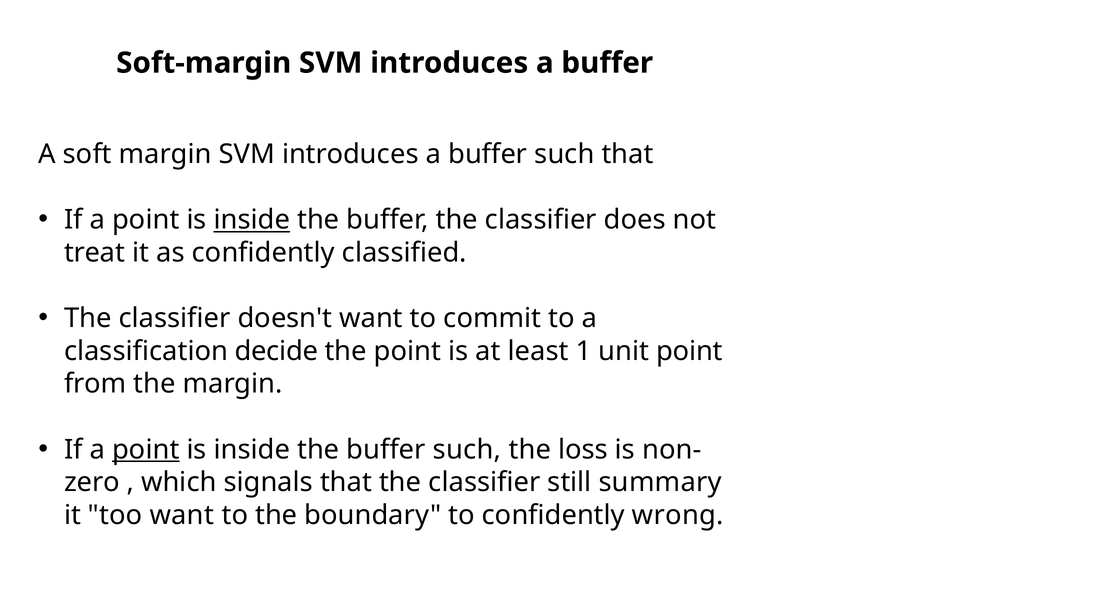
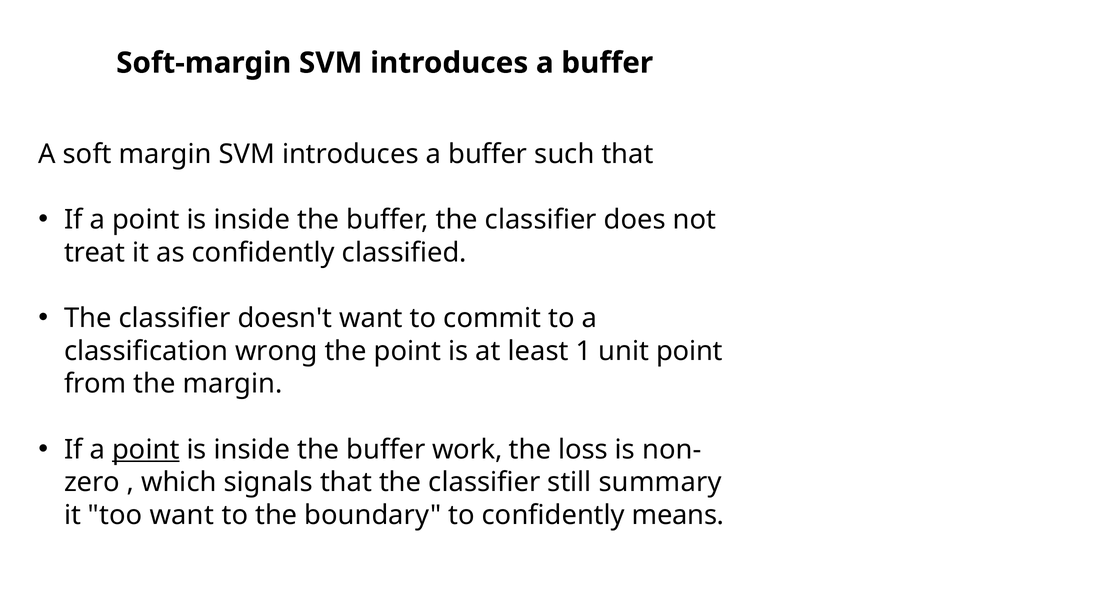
inside underline: present -> none (252, 220)
decide: decide -> wrong (276, 351)
the buffer such: such -> work (467, 450)
wrong: wrong -> means (678, 515)
